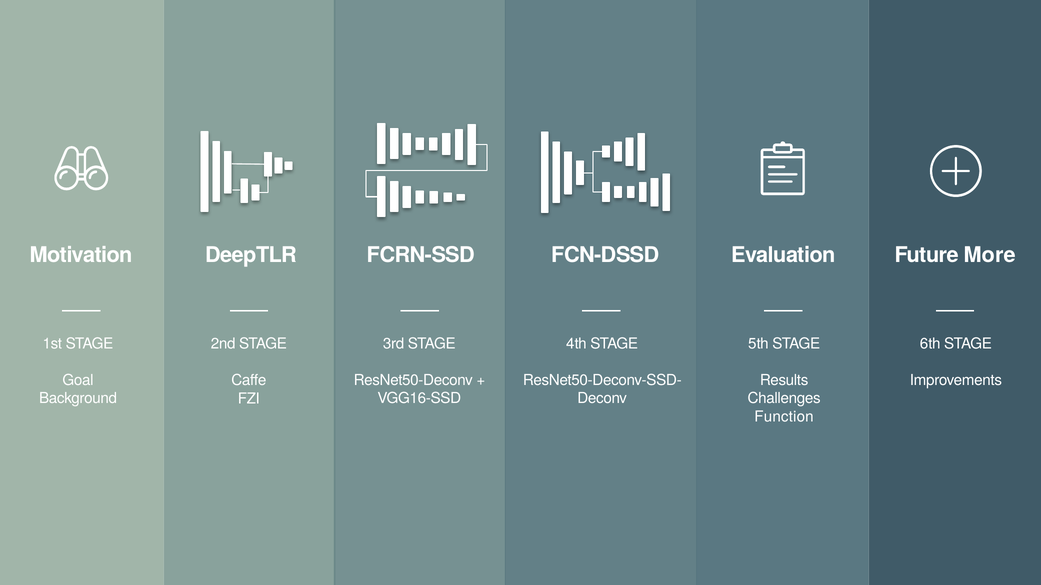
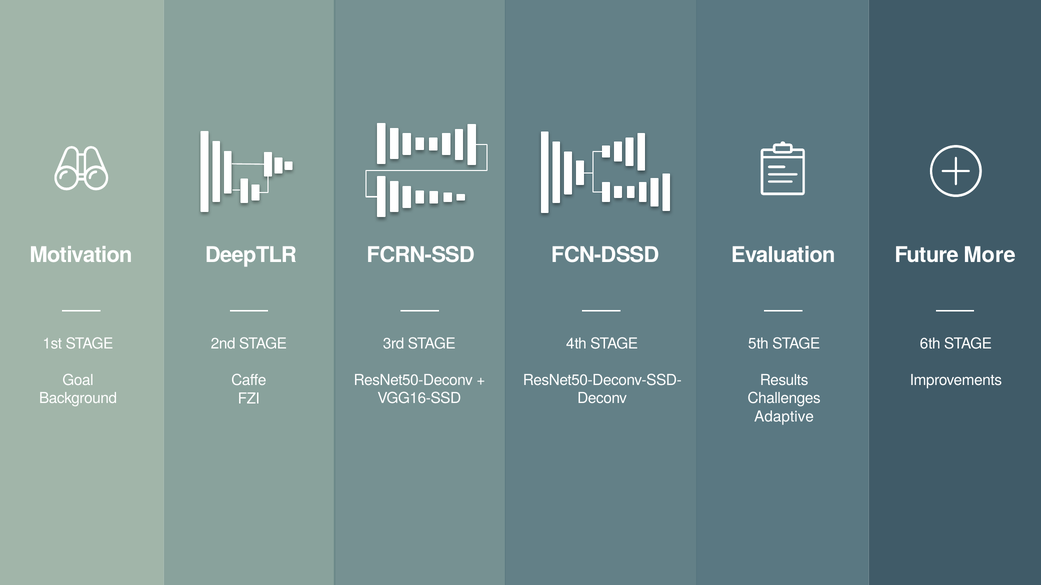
Function: Function -> Adaptive (784, 417)
